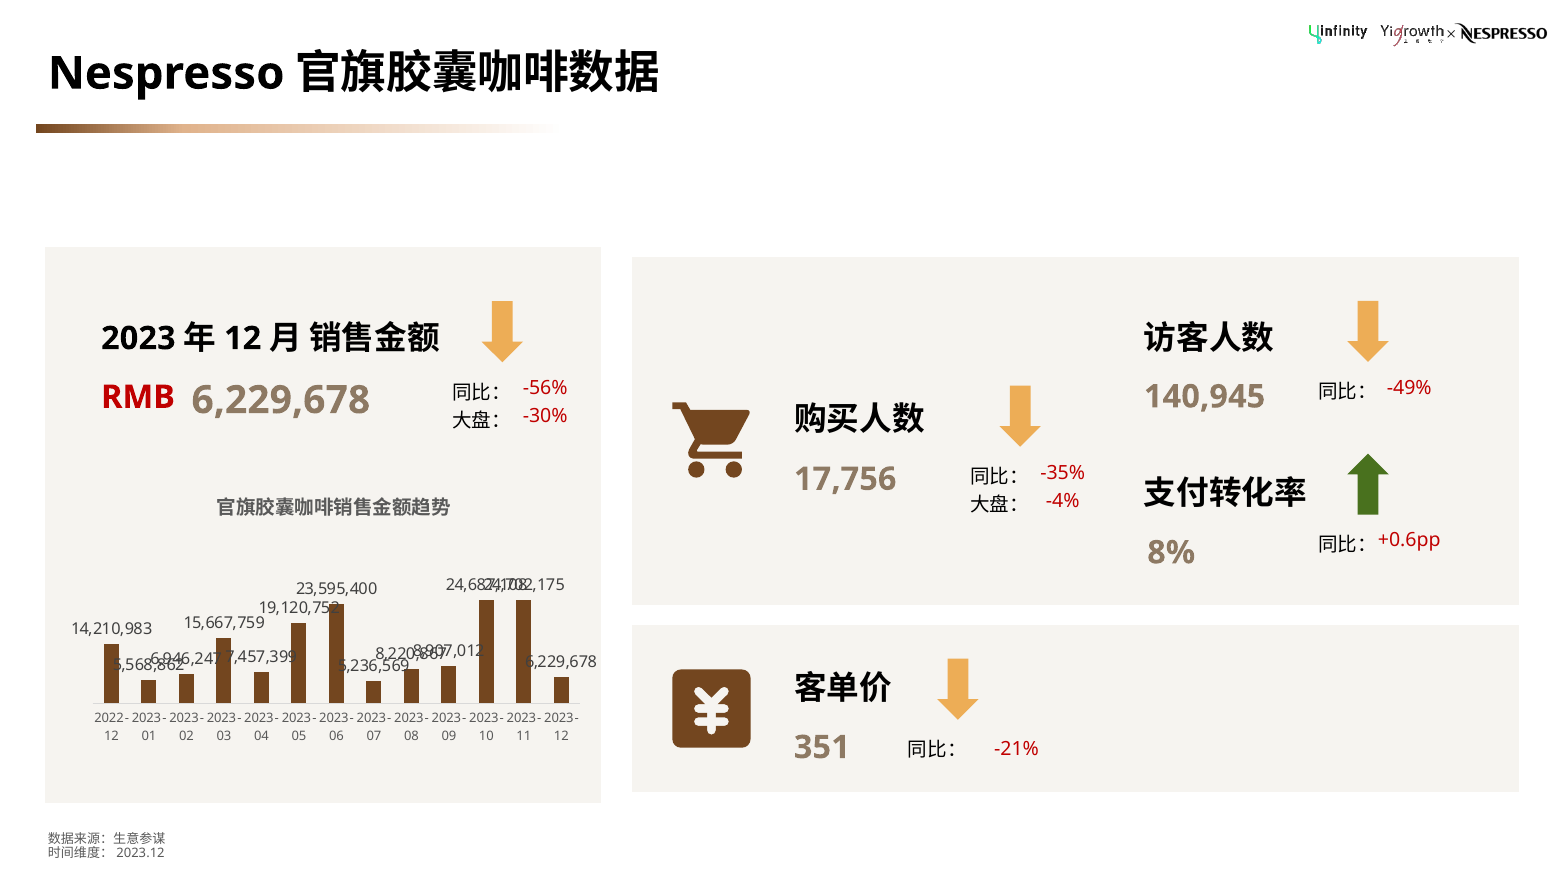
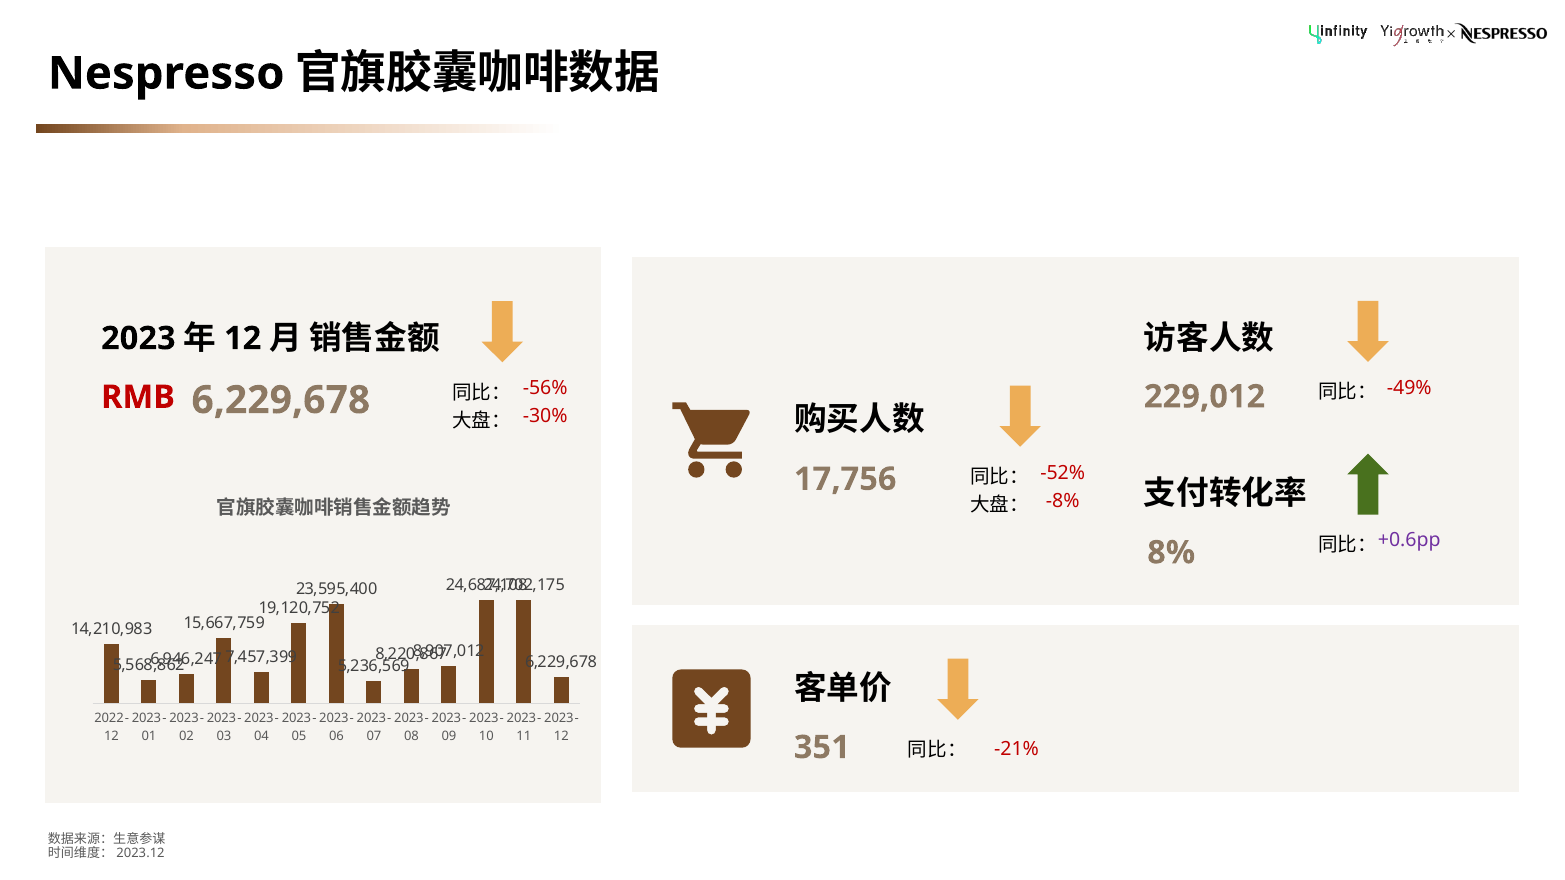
140,945: 140,945 -> 229,012 (1205, 397)
-35%: -35% -> -52% (1063, 473)
-4%: -4% -> -8% (1063, 501)
+0.6pp colour: red -> purple (1409, 541)
